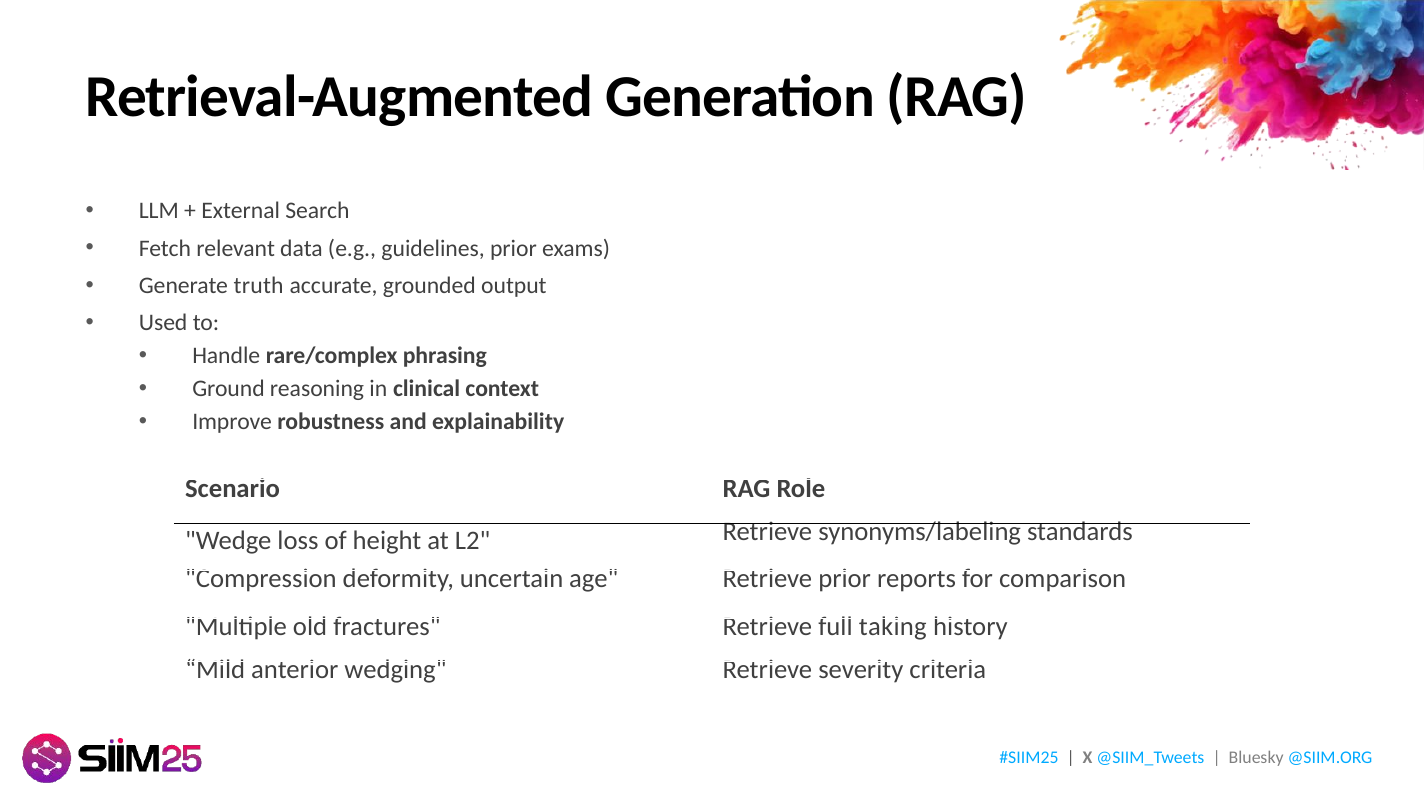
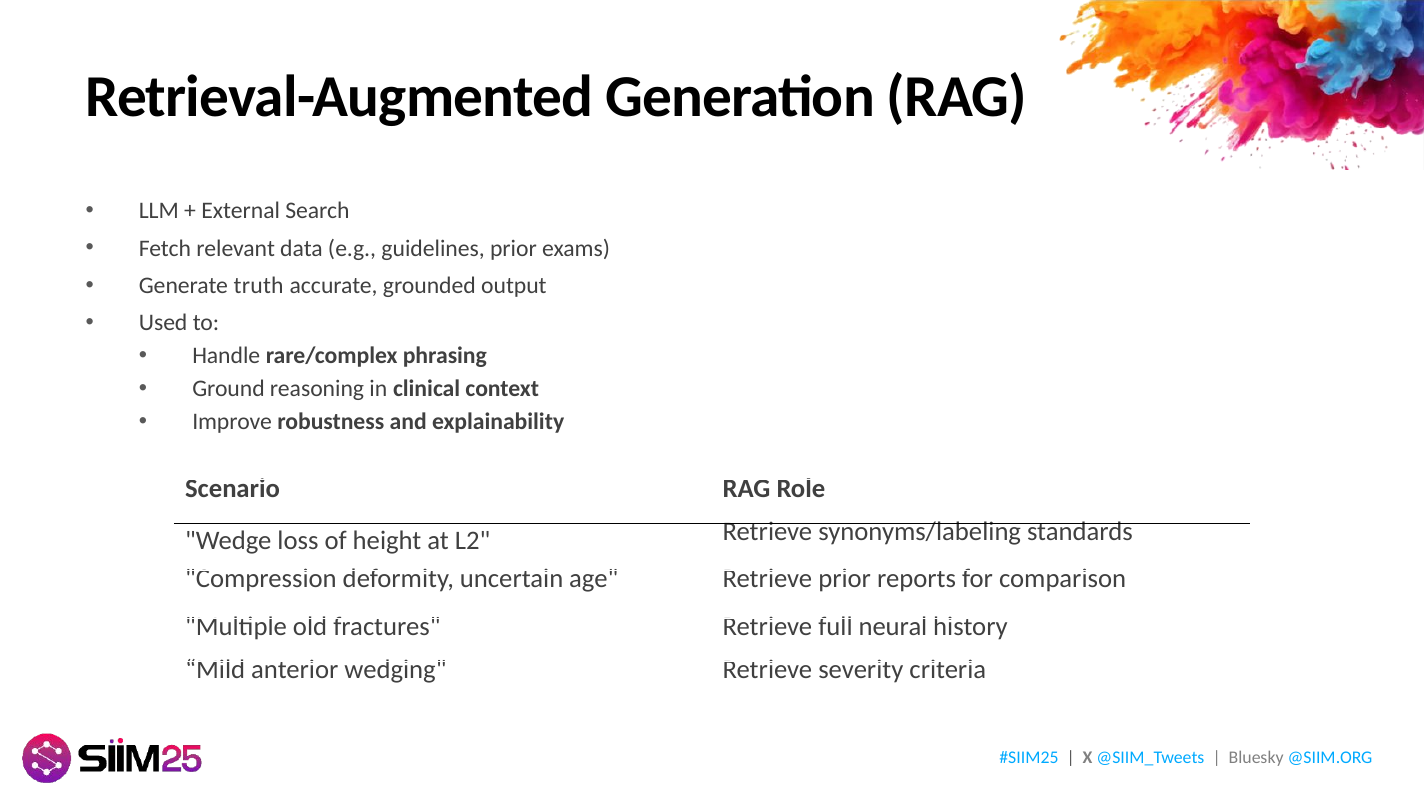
taking: taking -> neural (893, 626)
